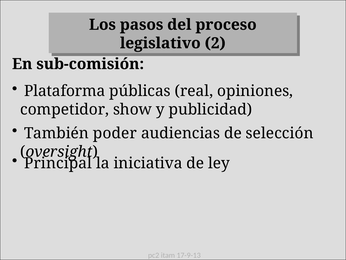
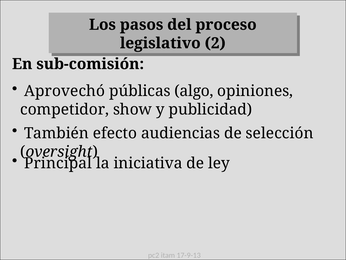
Plataforma: Plataforma -> Aprovechó (65, 91)
real: real -> algo (194, 91)
poder: poder -> efecto (115, 133)
